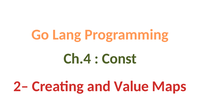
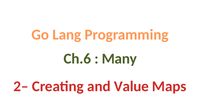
Ch.4: Ch.4 -> Ch.6 (77, 59)
Const: Const -> Many (119, 59)
